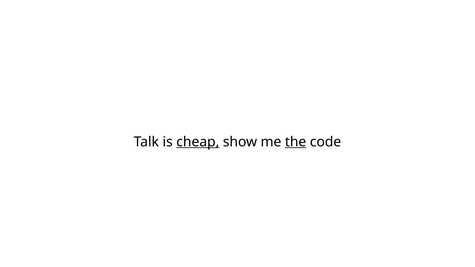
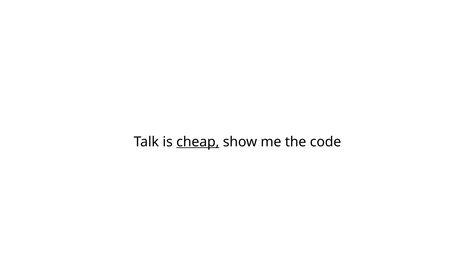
the underline: present -> none (296, 142)
